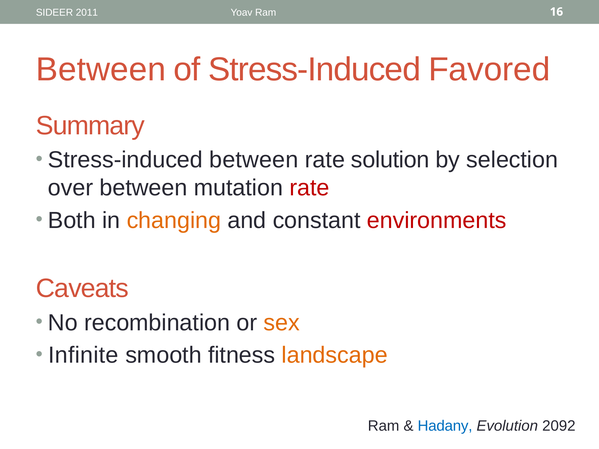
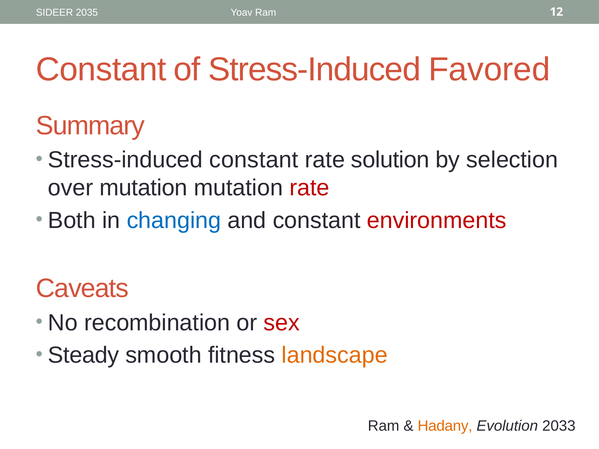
2011: 2011 -> 2035 (87, 13)
16: 16 -> 12 (556, 12)
Between: Between -> Constant (101, 70)
Stress-induced between: between -> constant (254, 160)
over between: between -> mutation (144, 188)
changing colour: orange -> blue (174, 220)
sex colour: orange -> red (282, 323)
Infinite: Infinite -> Steady (84, 356)
Hadany colour: blue -> orange (445, 426)
2092: 2092 -> 2033 (559, 426)
